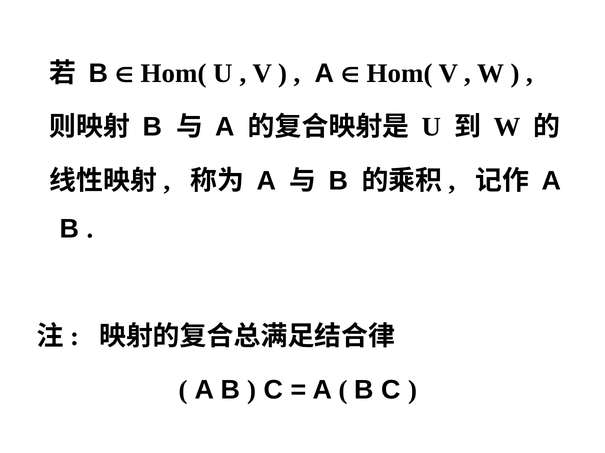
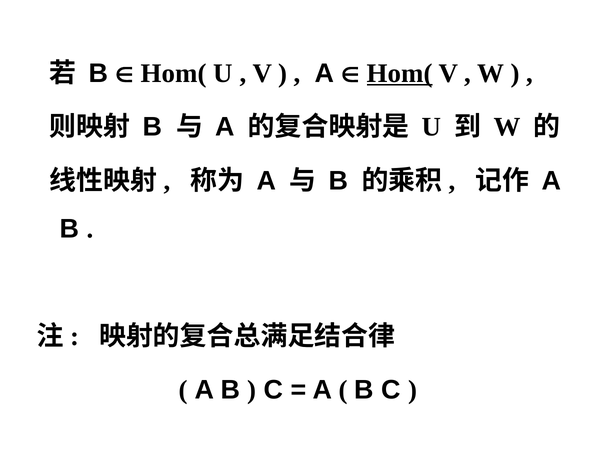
Hom( underline: none -> present (400, 73)
